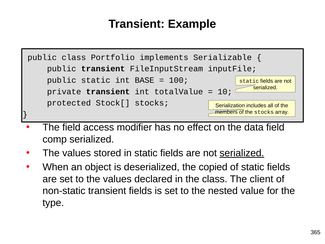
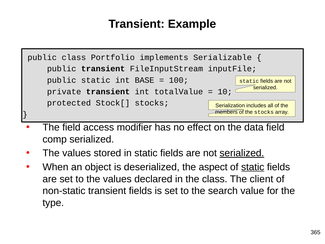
copied: copied -> aspect (213, 167)
static underline: none -> present (253, 167)
nested: nested -> search (223, 191)
